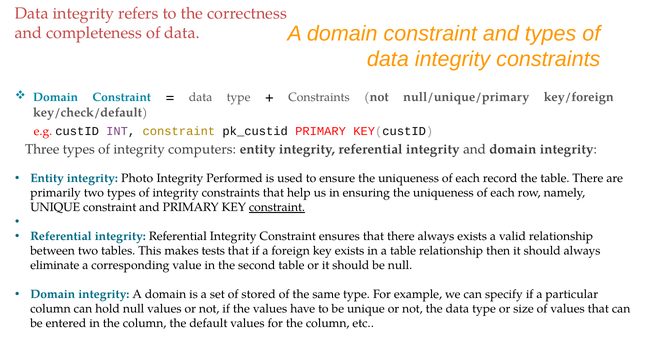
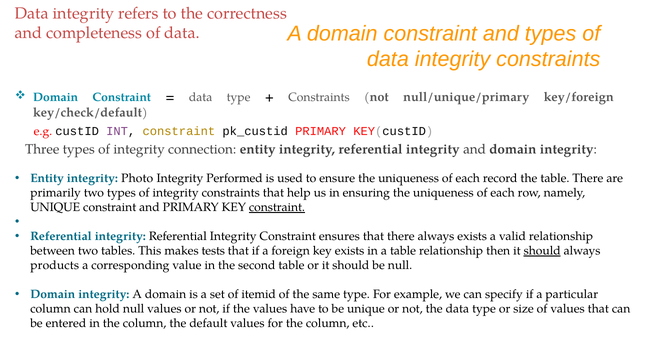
computers: computers -> connection (202, 150)
should underline: none -> present (542, 251)
eliminate: eliminate -> products (55, 266)
stored: stored -> itemid (259, 295)
